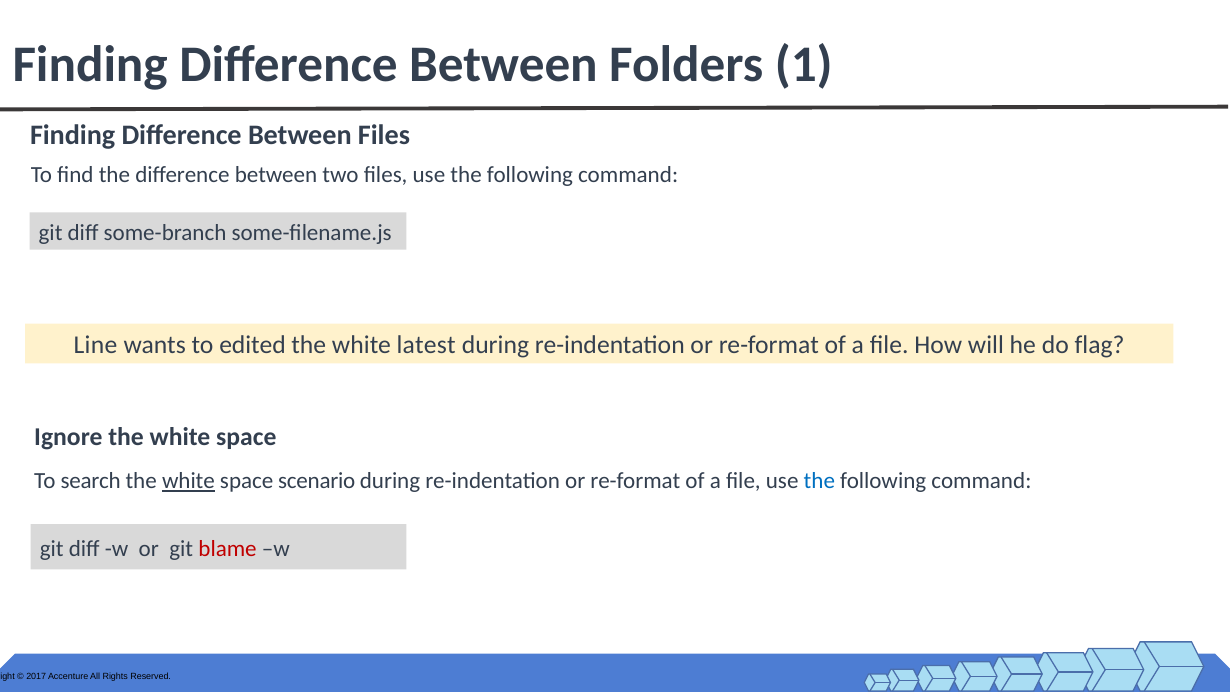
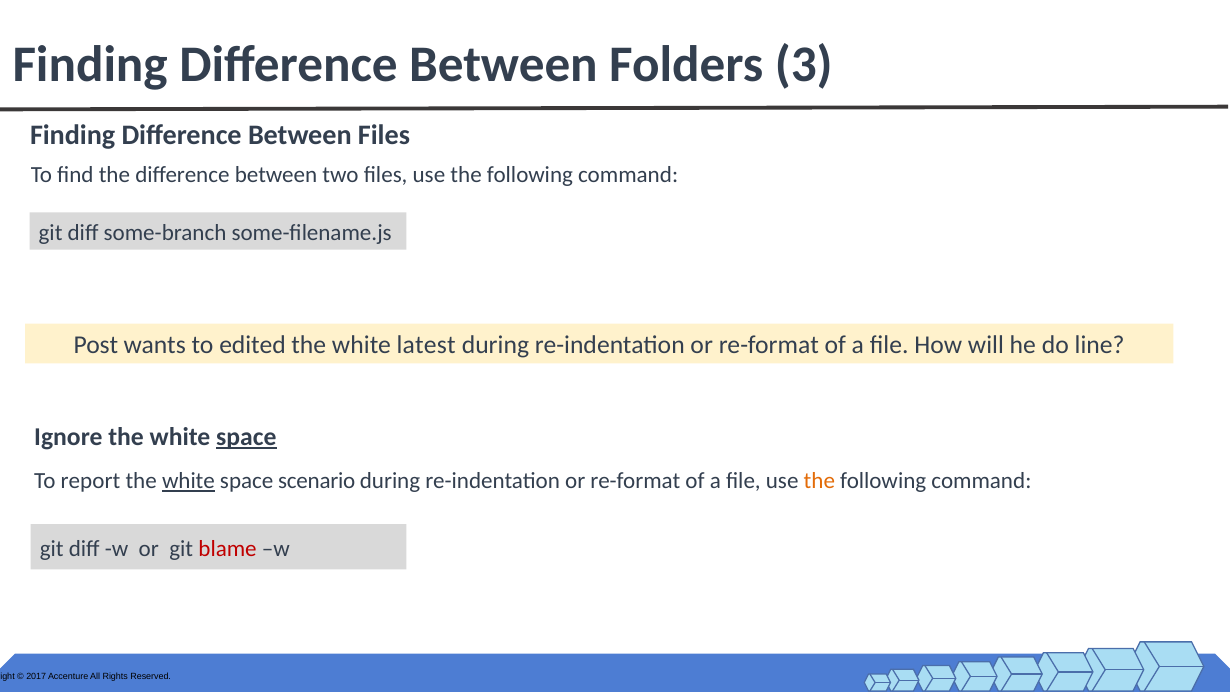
1: 1 -> 3 (804, 65)
Line: Line -> Post (96, 345)
flag: flag -> line (1100, 345)
space underline: none -> present (246, 437)
search: search -> report (91, 481)
the colour: blue -> orange (819, 481)
